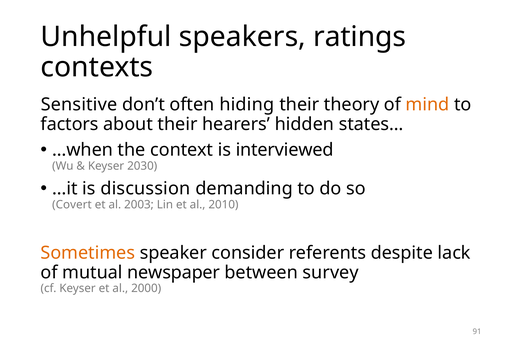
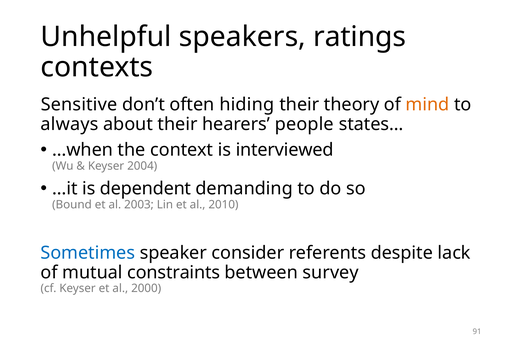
factors: factors -> always (69, 124)
hidden: hidden -> people (304, 124)
2030: 2030 -> 2004 (142, 166)
discussion: discussion -> dependent (146, 189)
Covert: Covert -> Bound (72, 205)
Sometimes colour: orange -> blue (88, 253)
newspaper: newspaper -> constraints (174, 272)
